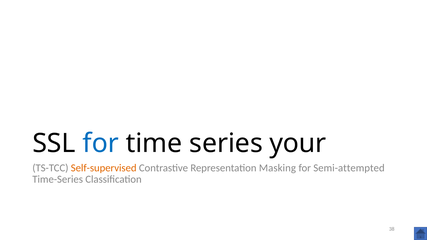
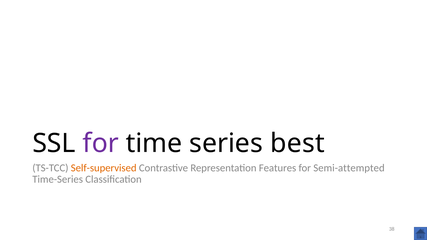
for colour: blue -> purple (101, 144)
your: your -> best (298, 144)
Masking: Masking -> Features (278, 168)
